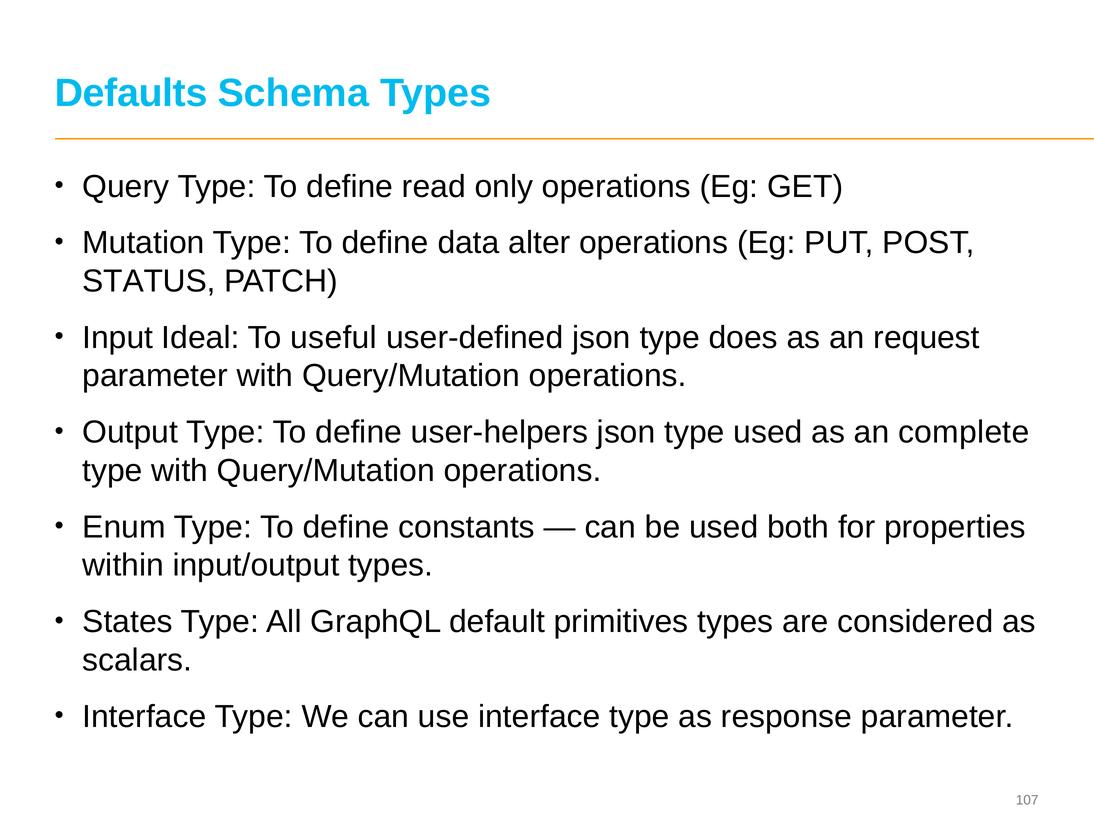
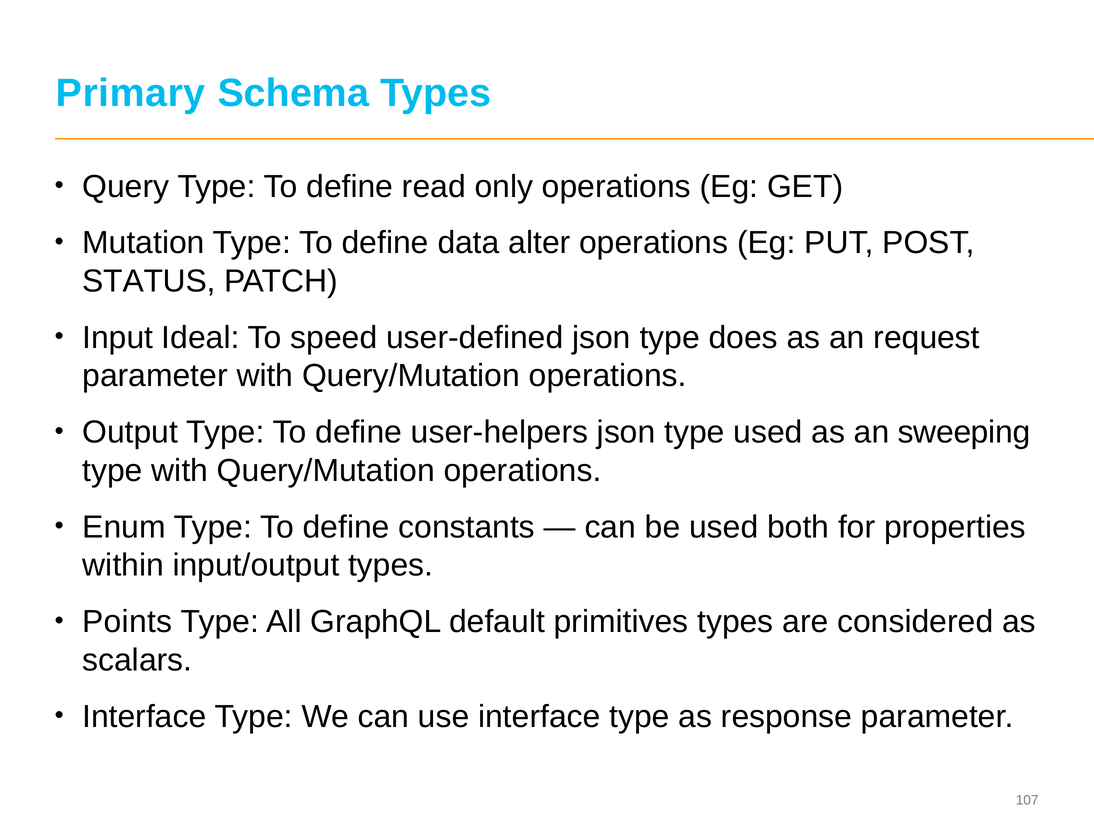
Defaults: Defaults -> Primary (131, 93)
useful: useful -> speed (334, 338)
complete: complete -> sweeping (964, 433)
States: States -> Points (127, 622)
